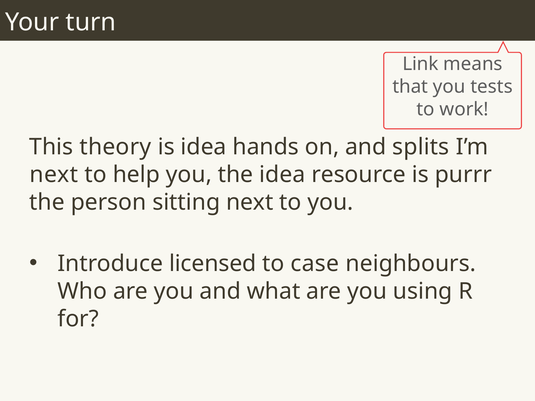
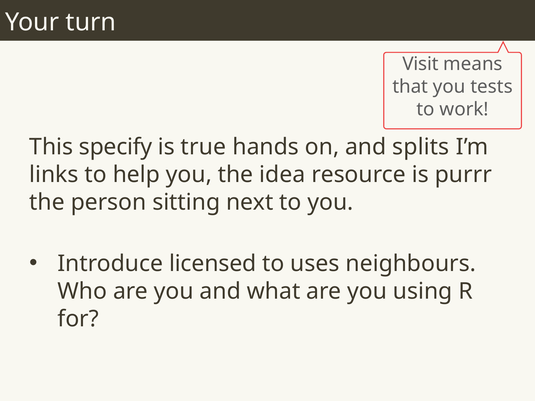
Link: Link -> Visit (421, 64)
theory: theory -> specify (116, 147)
is idea: idea -> true (203, 147)
next: next -> links (54, 175)
case: case -> uses (315, 264)
